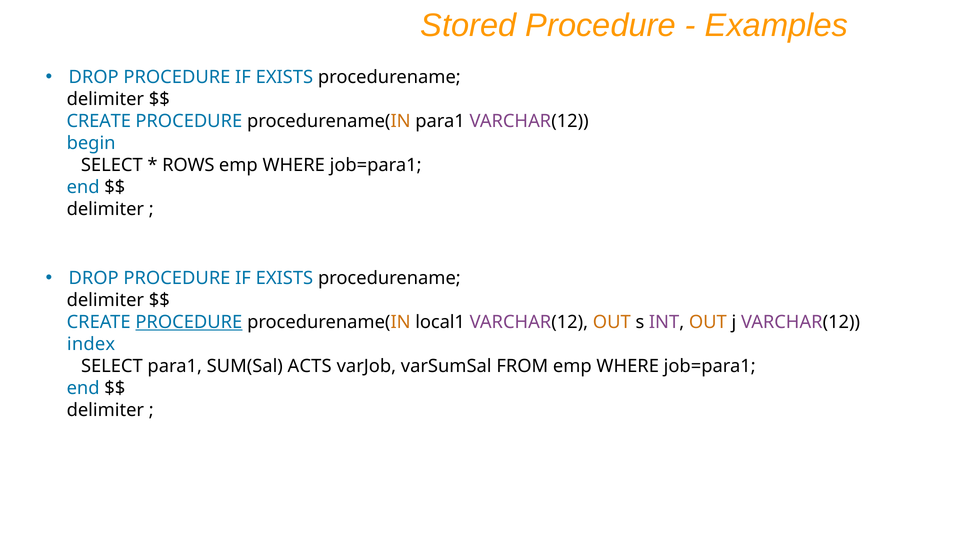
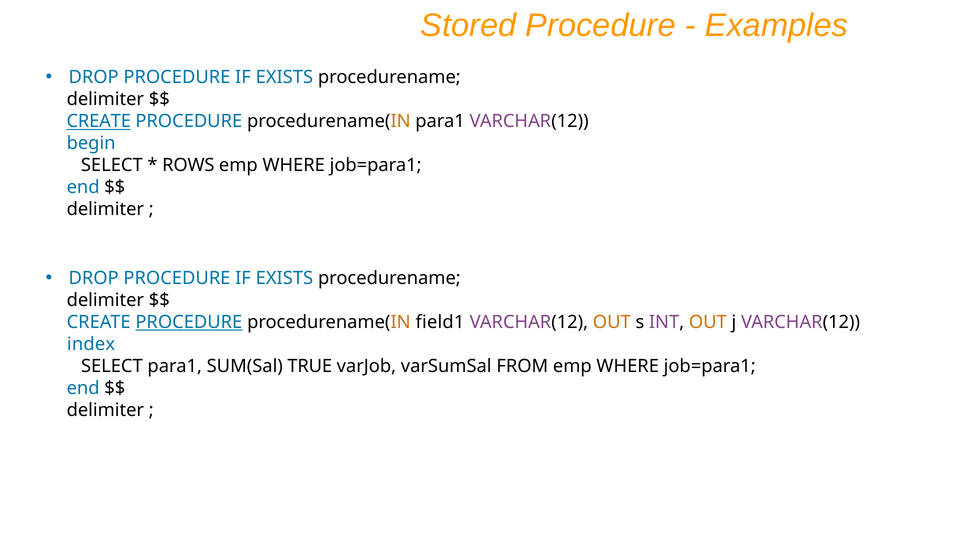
CREATE underline: none -> present (99, 121)
local1: local1 -> field1 (440, 322)
ACTS: ACTS -> TRUE (310, 366)
